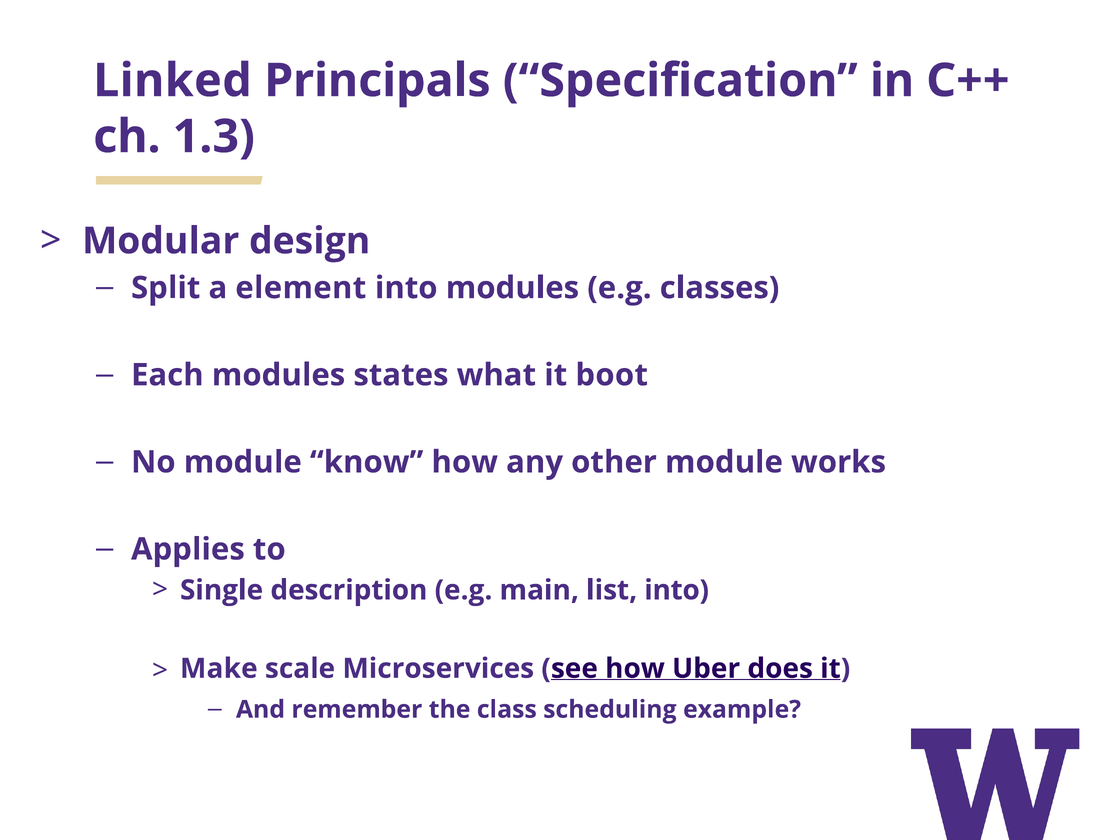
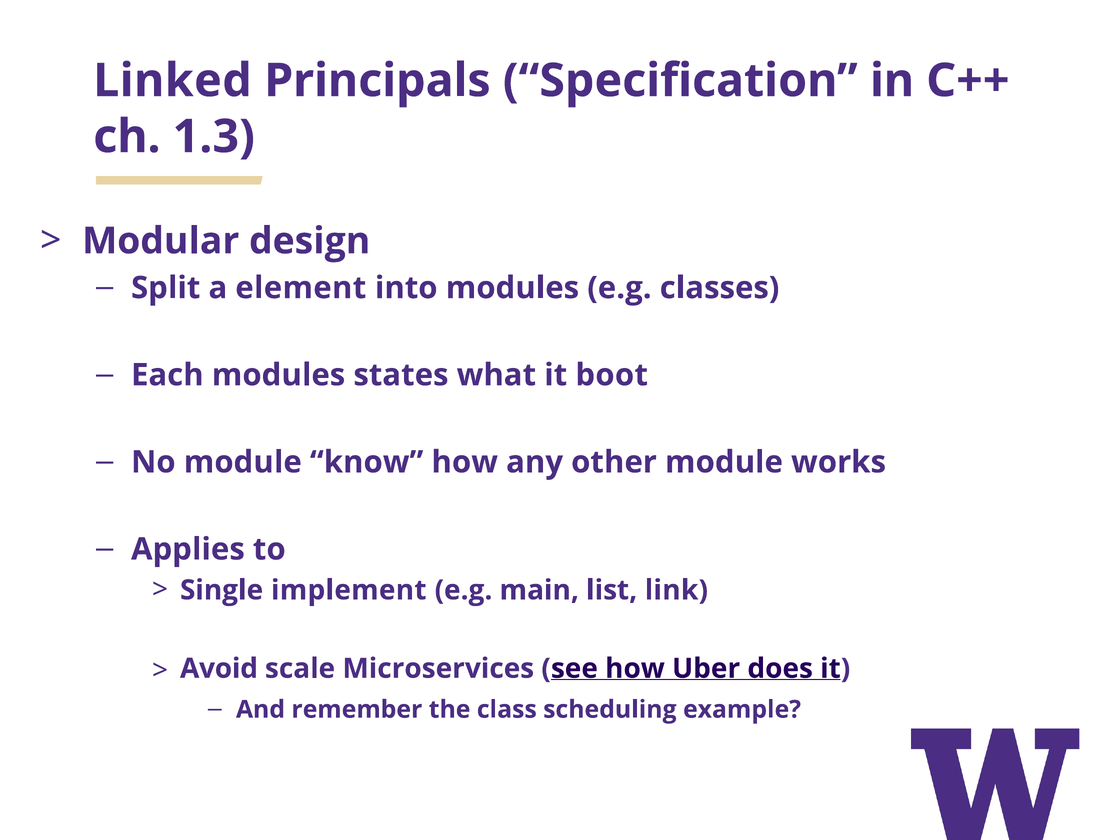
description: description -> implement (349, 590)
list into: into -> link (676, 590)
Make: Make -> Avoid (219, 668)
